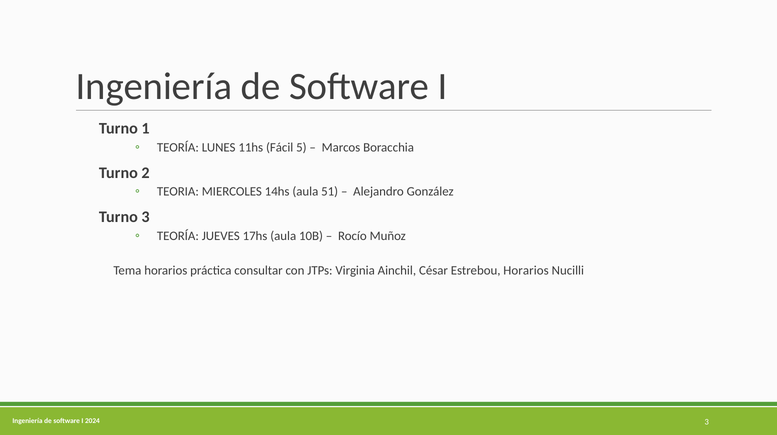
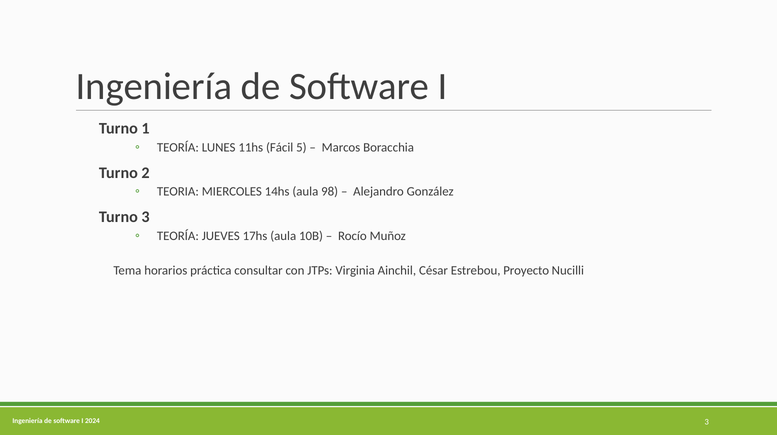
51: 51 -> 98 (330, 192)
Estrebou Horarios: Horarios -> Proyecto (526, 271)
